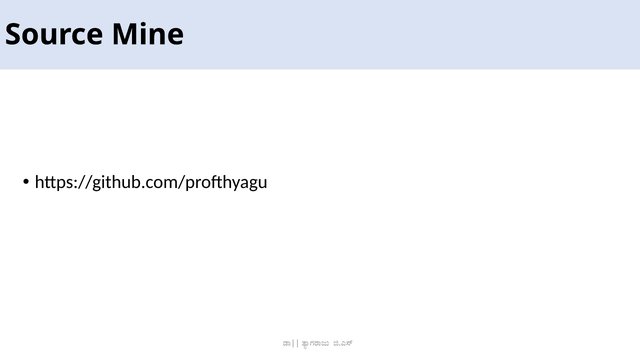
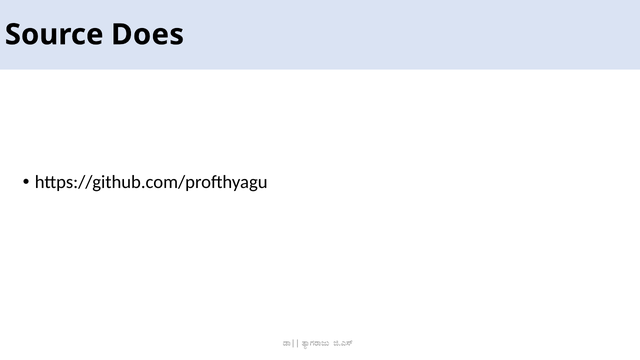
Mine: Mine -> Does (148, 35)
